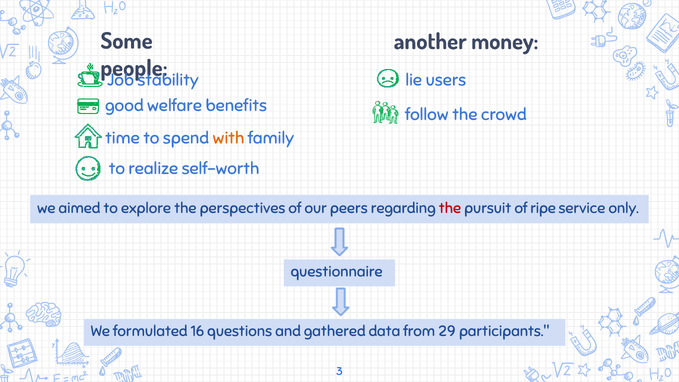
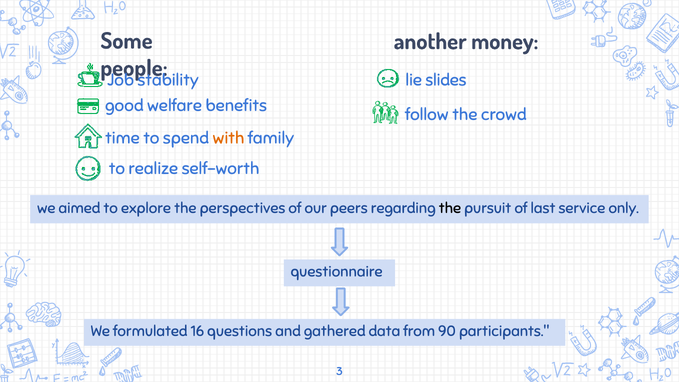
users: users -> slides (446, 80)
the colour: red -> black (450, 208)
ripe: ripe -> last (543, 208)
29: 29 -> 90 (447, 331)
